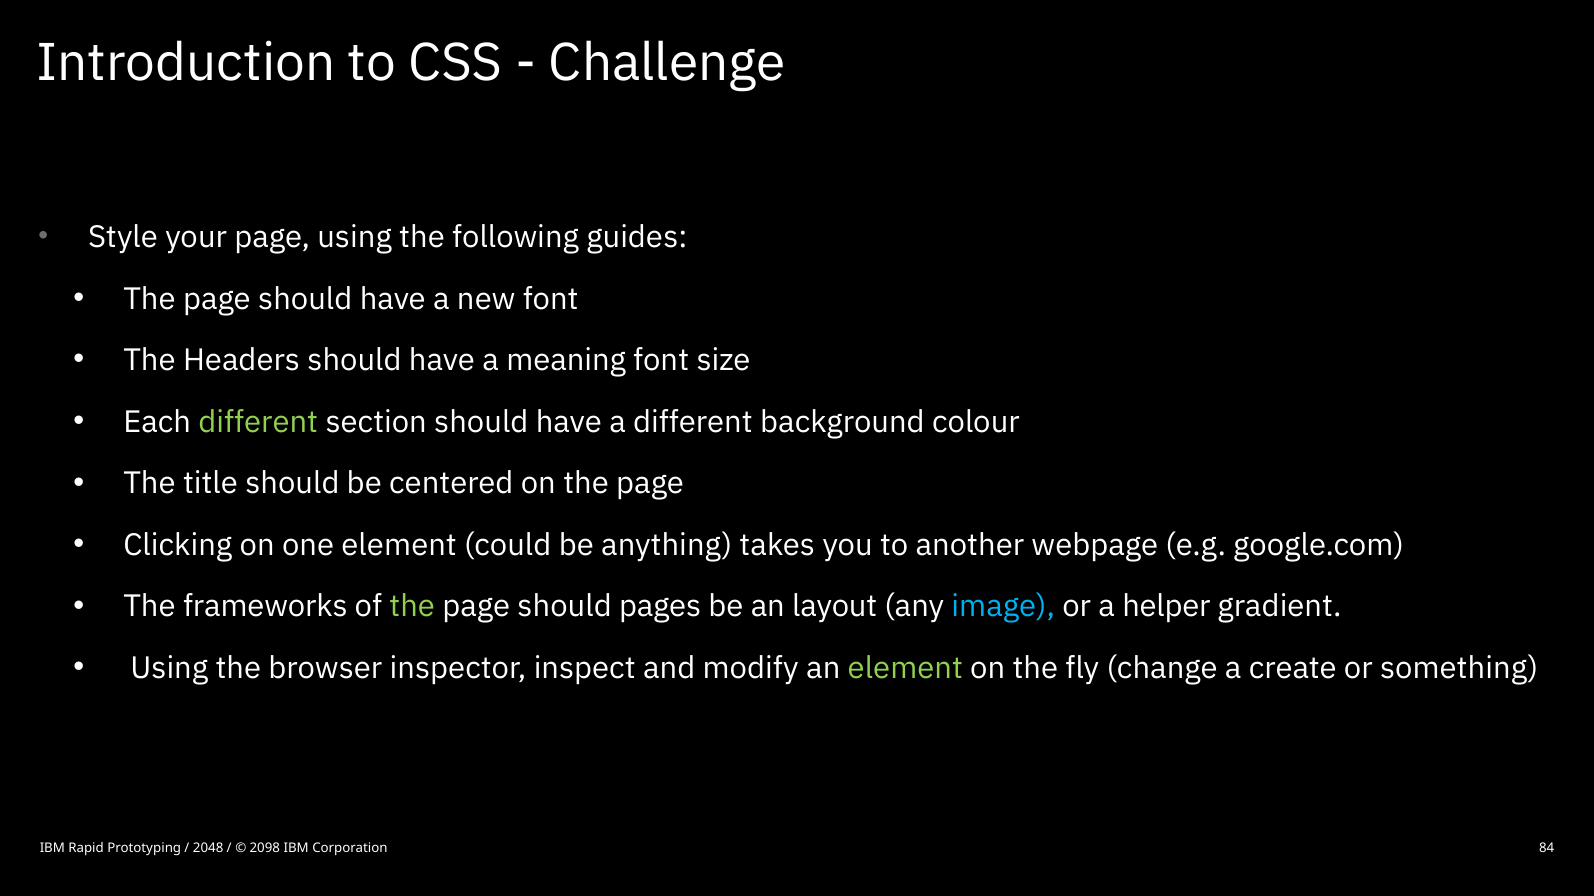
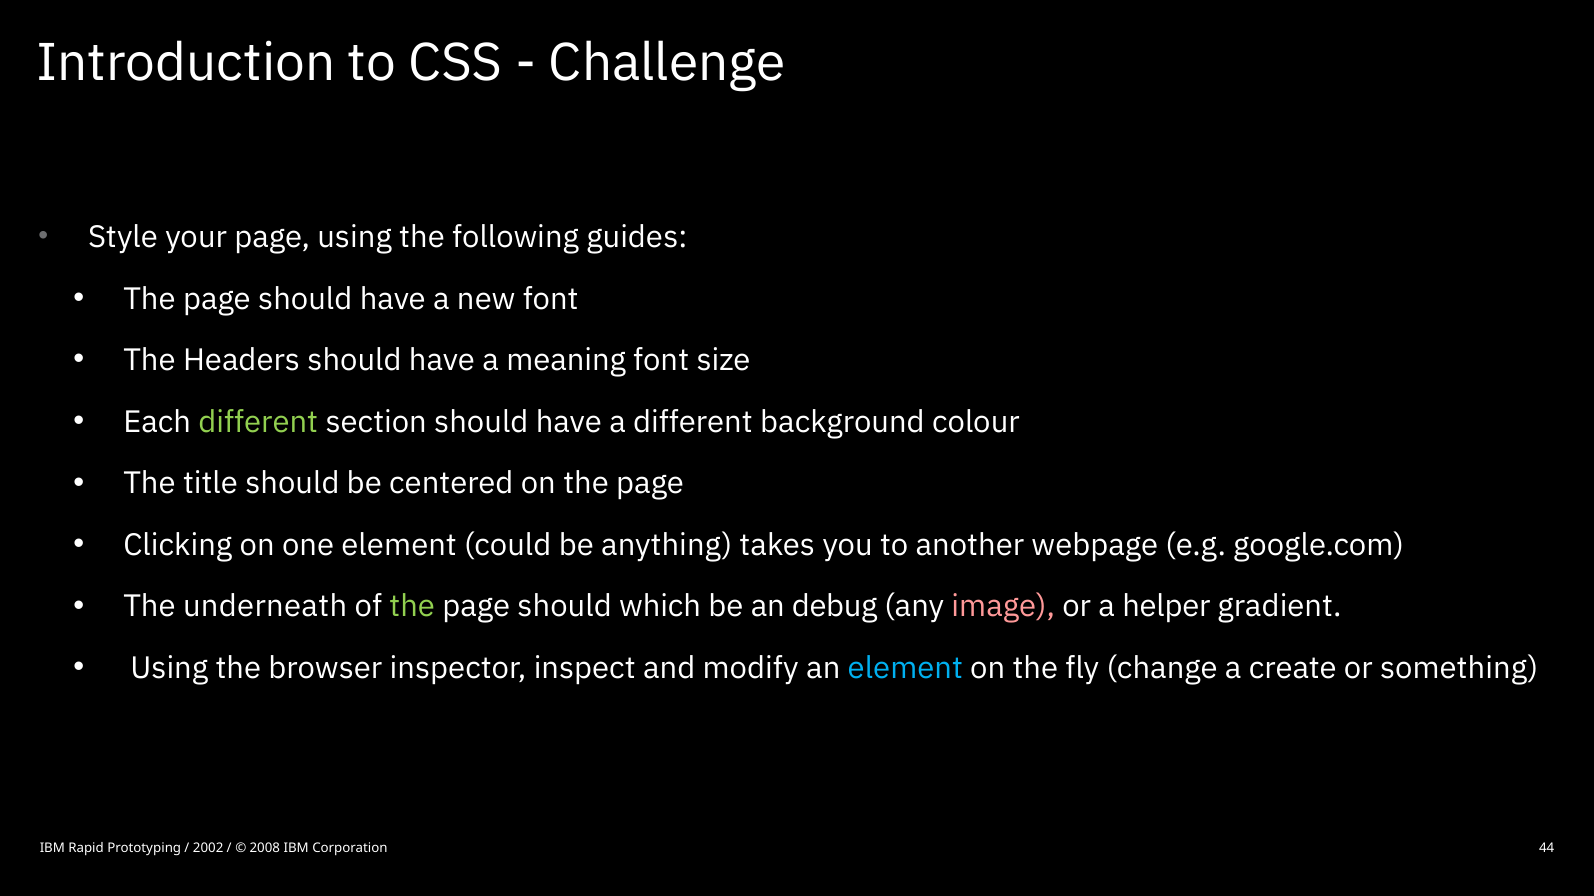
frameworks: frameworks -> underneath (265, 607)
pages: pages -> which (660, 607)
layout: layout -> debug (835, 607)
image colour: light blue -> pink (1003, 607)
element colour: light green -> light blue (905, 668)
2048: 2048 -> 2002 (208, 849)
2098: 2098 -> 2008 (265, 849)
84: 84 -> 44 (1547, 849)
